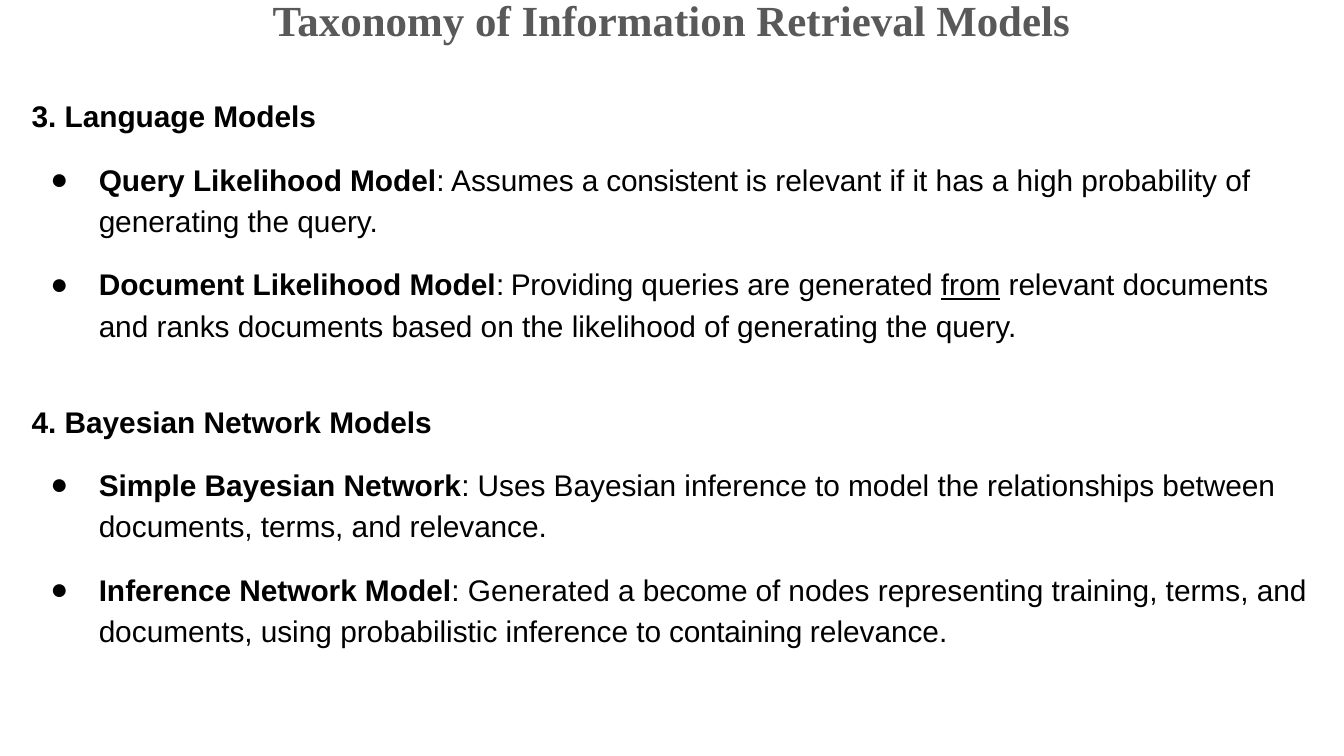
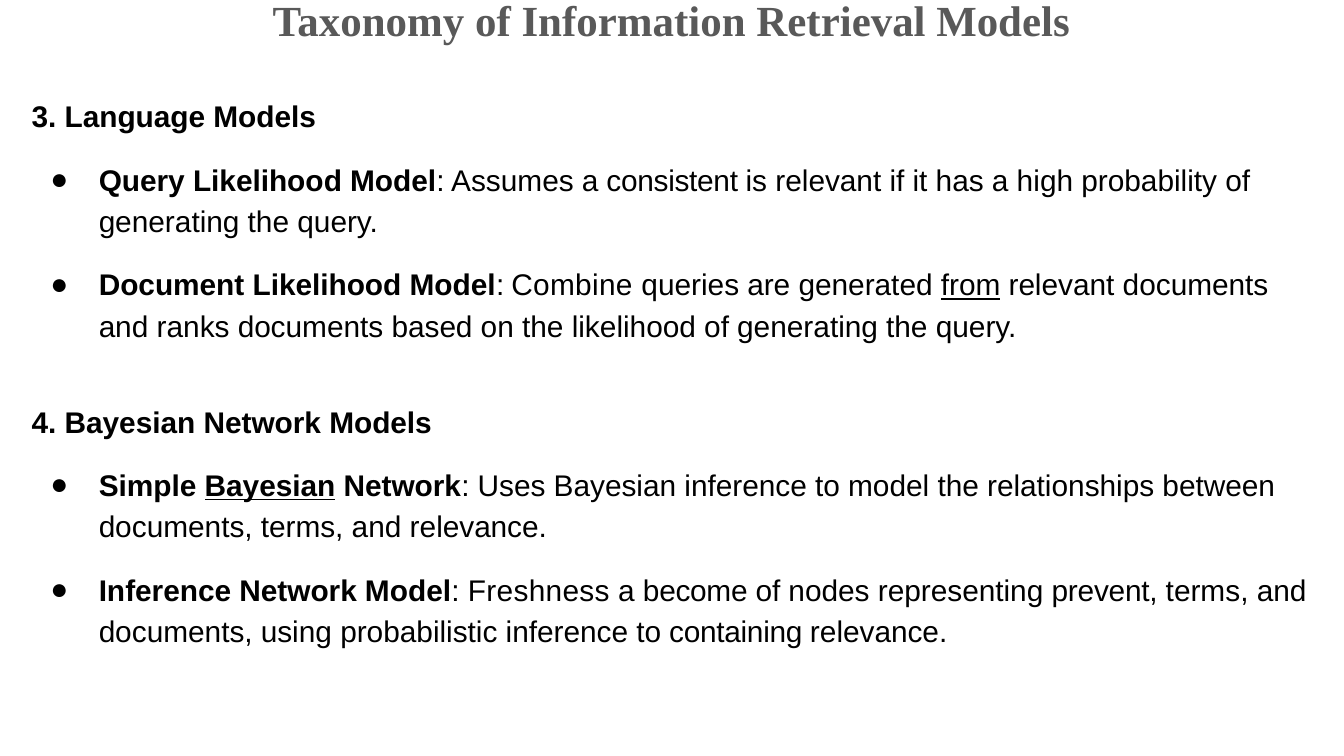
Providing: Providing -> Combine (572, 286)
Bayesian underline: none -> present (270, 487)
Model Generated: Generated -> Freshness (539, 591)
training: training -> prevent (1105, 591)
